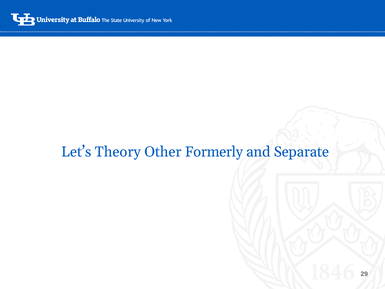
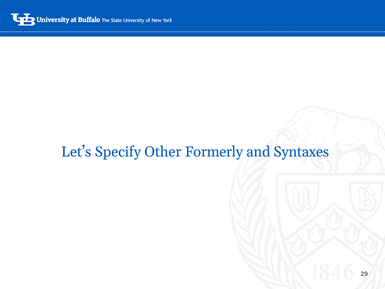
Theory: Theory -> Specify (118, 152)
Separate: Separate -> Syntaxes (301, 152)
